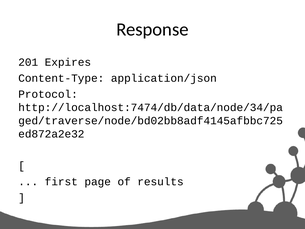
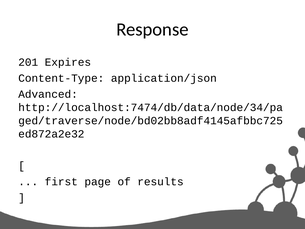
Protocol: Protocol -> Advanced (48, 94)
